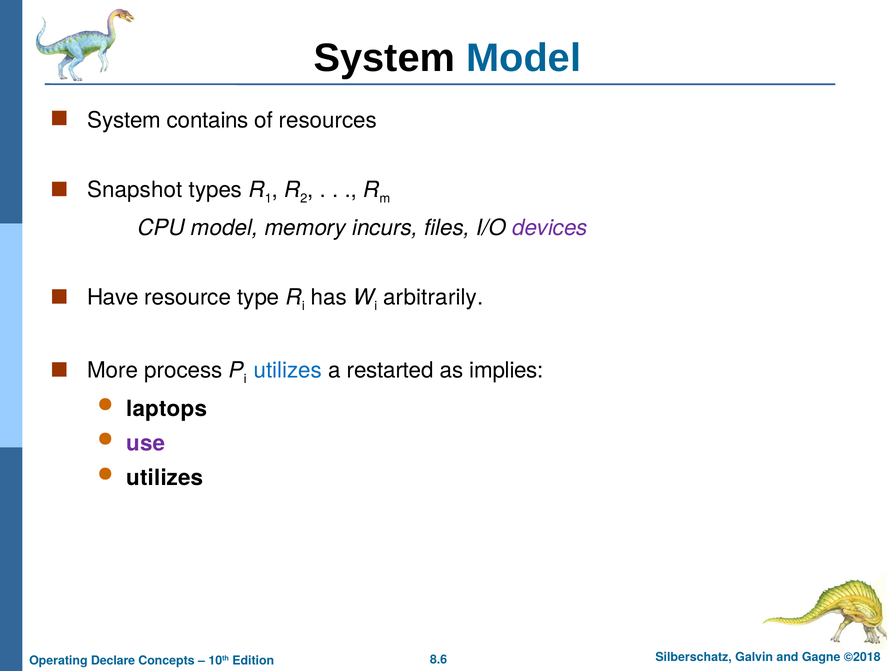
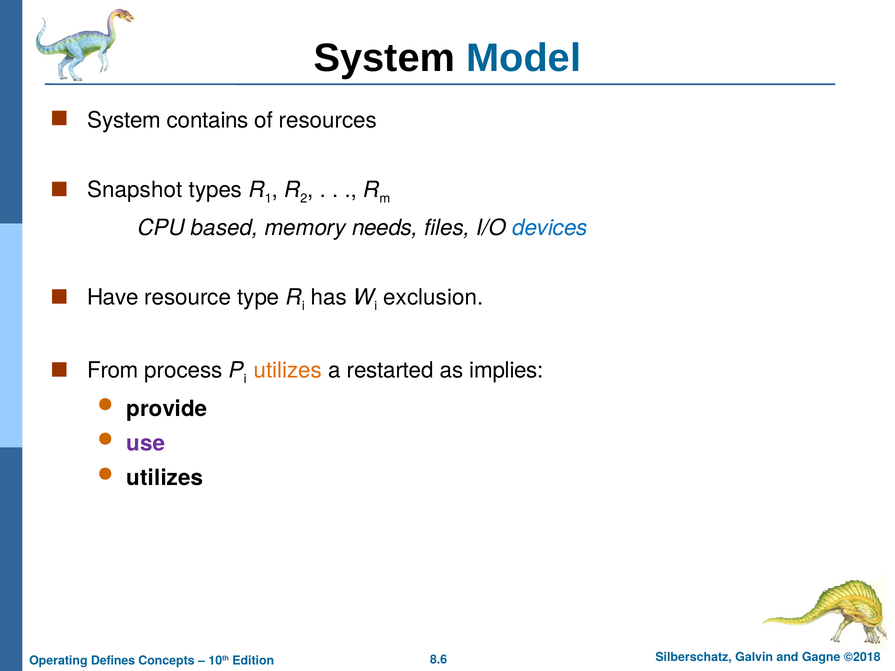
CPU model: model -> based (225, 228)
incurs: incurs -> needs (385, 228)
devices colour: purple -> blue (550, 228)
arbitrarily: arbitrarily -> exclusion (433, 297)
More: More -> From (113, 370)
utilizes colour: blue -> orange (288, 370)
laptops: laptops -> provide (167, 409)
Declare: Declare -> Defines (113, 661)
